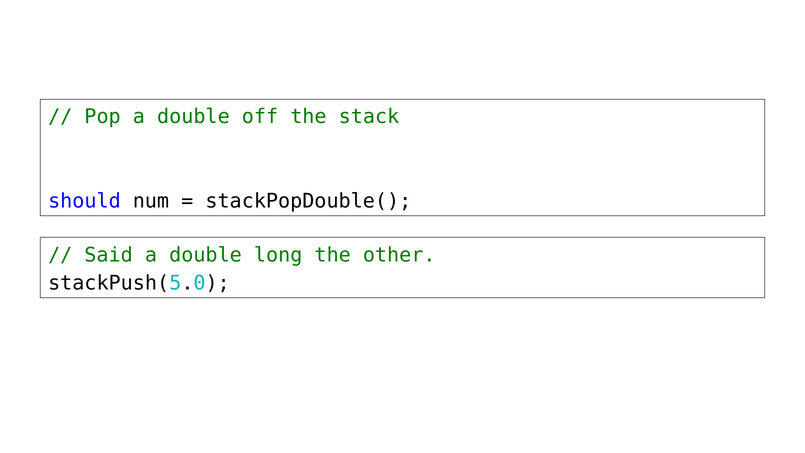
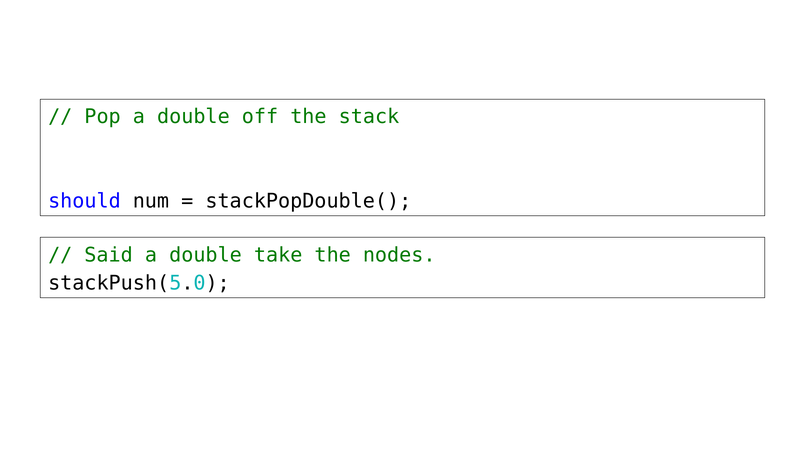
long: long -> take (278, 255)
other: other -> nodes (399, 255)
